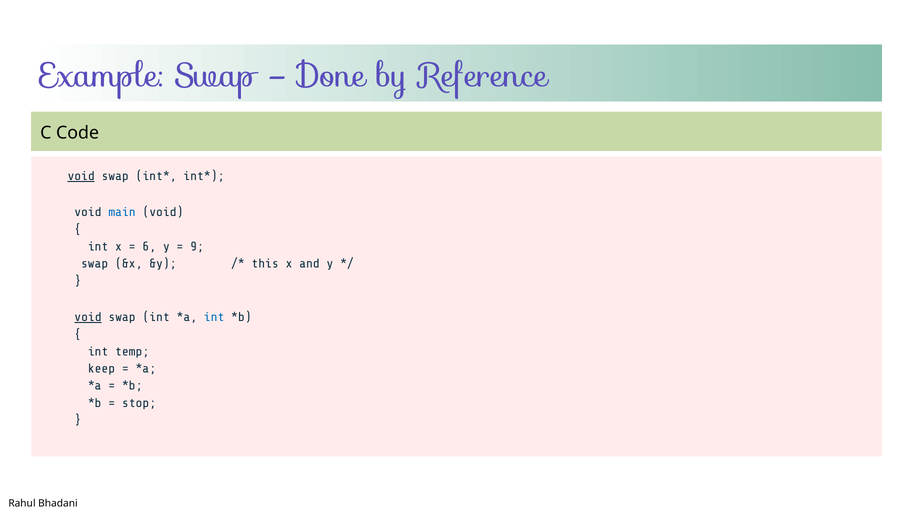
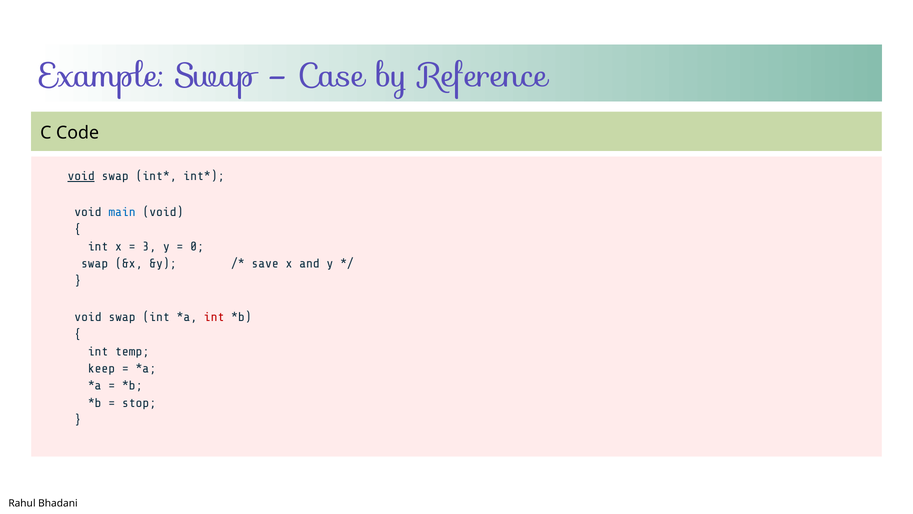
Done: Done -> Case (331, 76)
6: 6 -> 3 (149, 246)
9: 9 -> 0 (197, 246)
this: this -> save (265, 264)
void underline: present -> none (88, 317)
int colour: blue -> red (214, 317)
